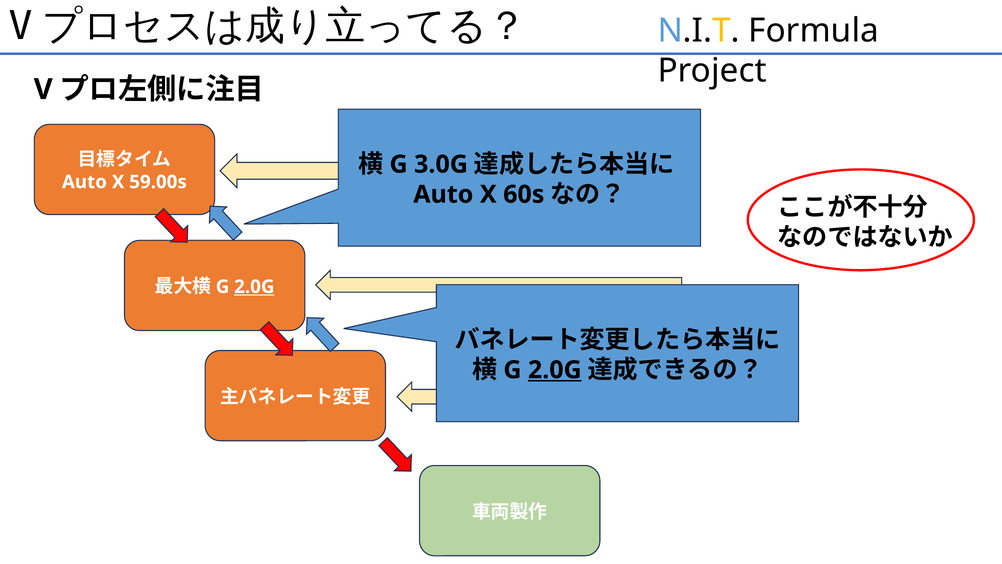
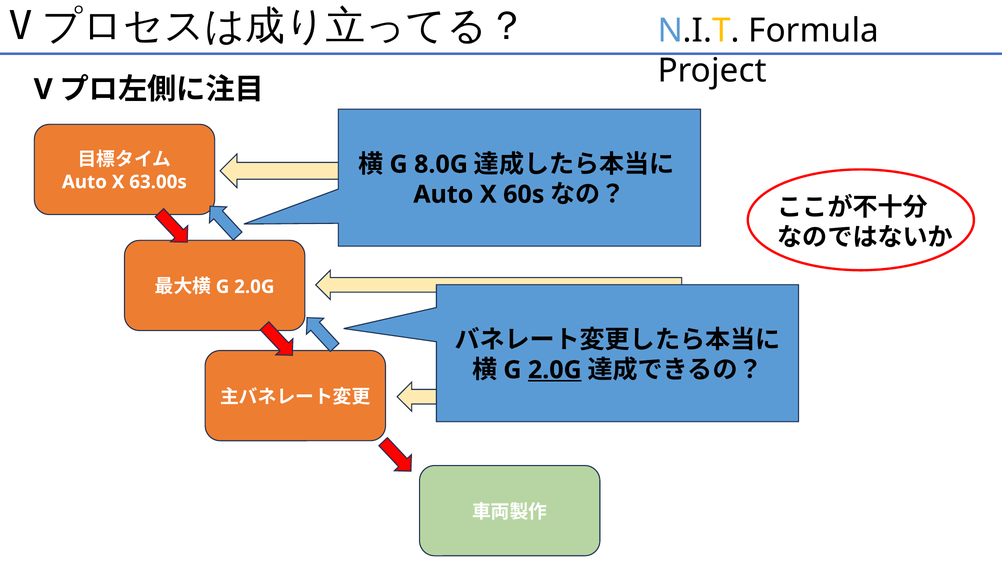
3.0G: 3.0G -> 8.0G (441, 164)
59.00s: 59.00s -> 63.00s (158, 182)
2.0G underline: present -> none (254, 287)
